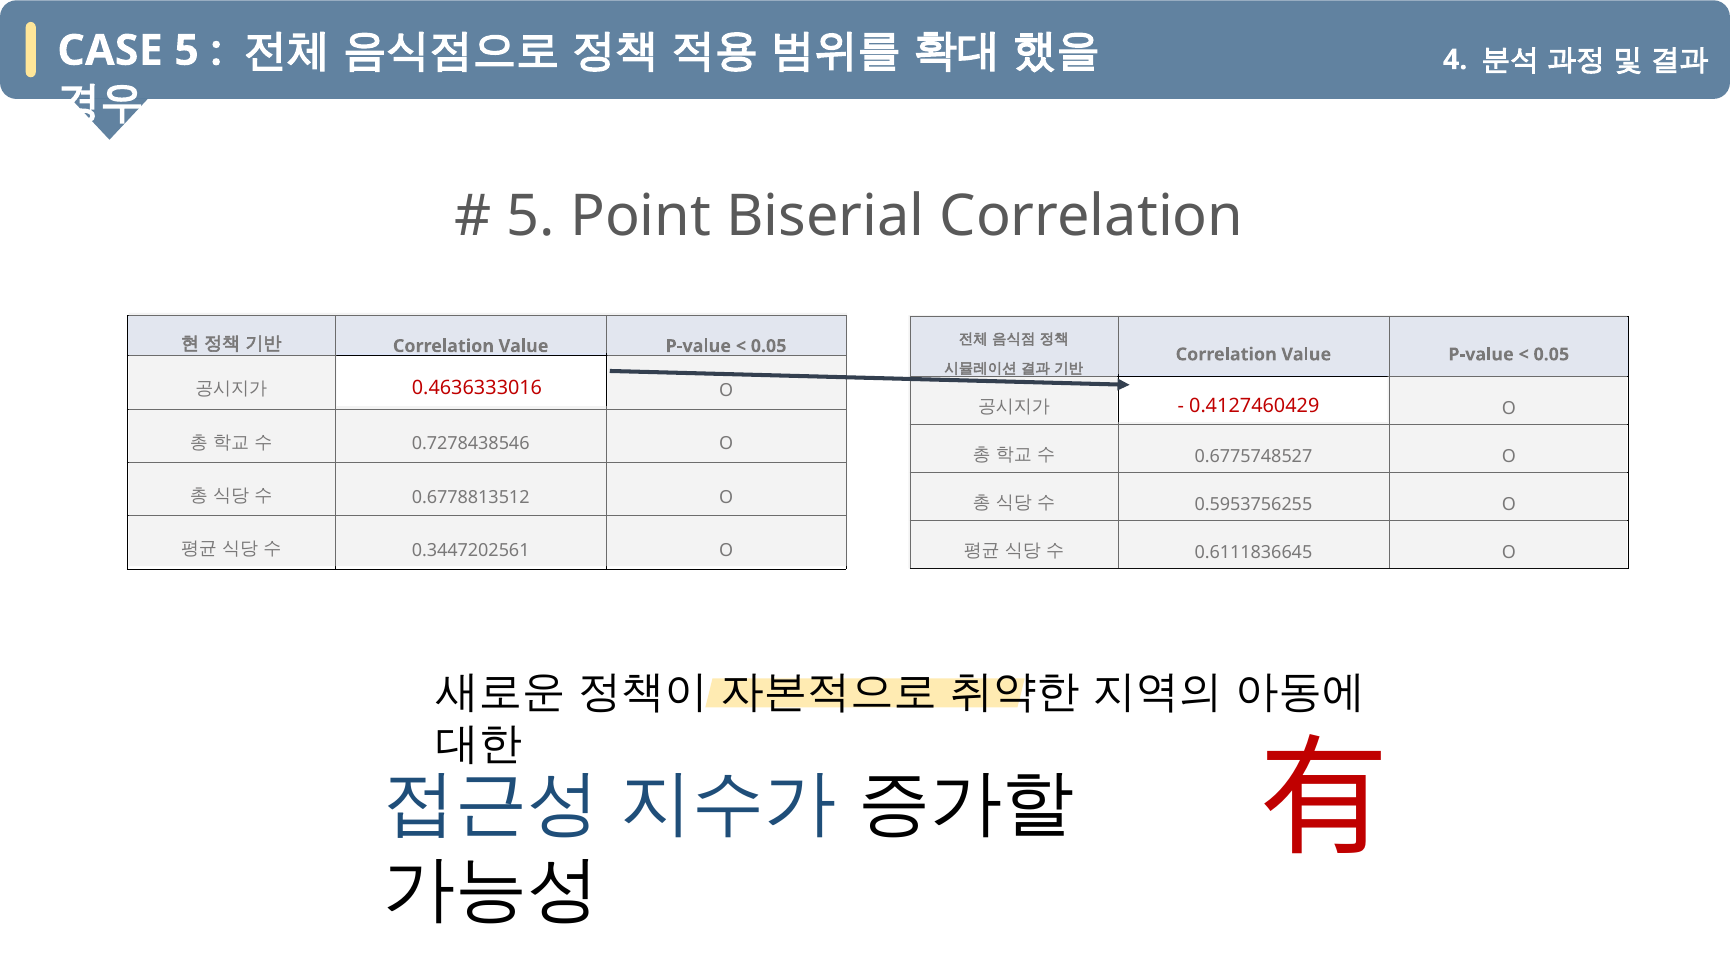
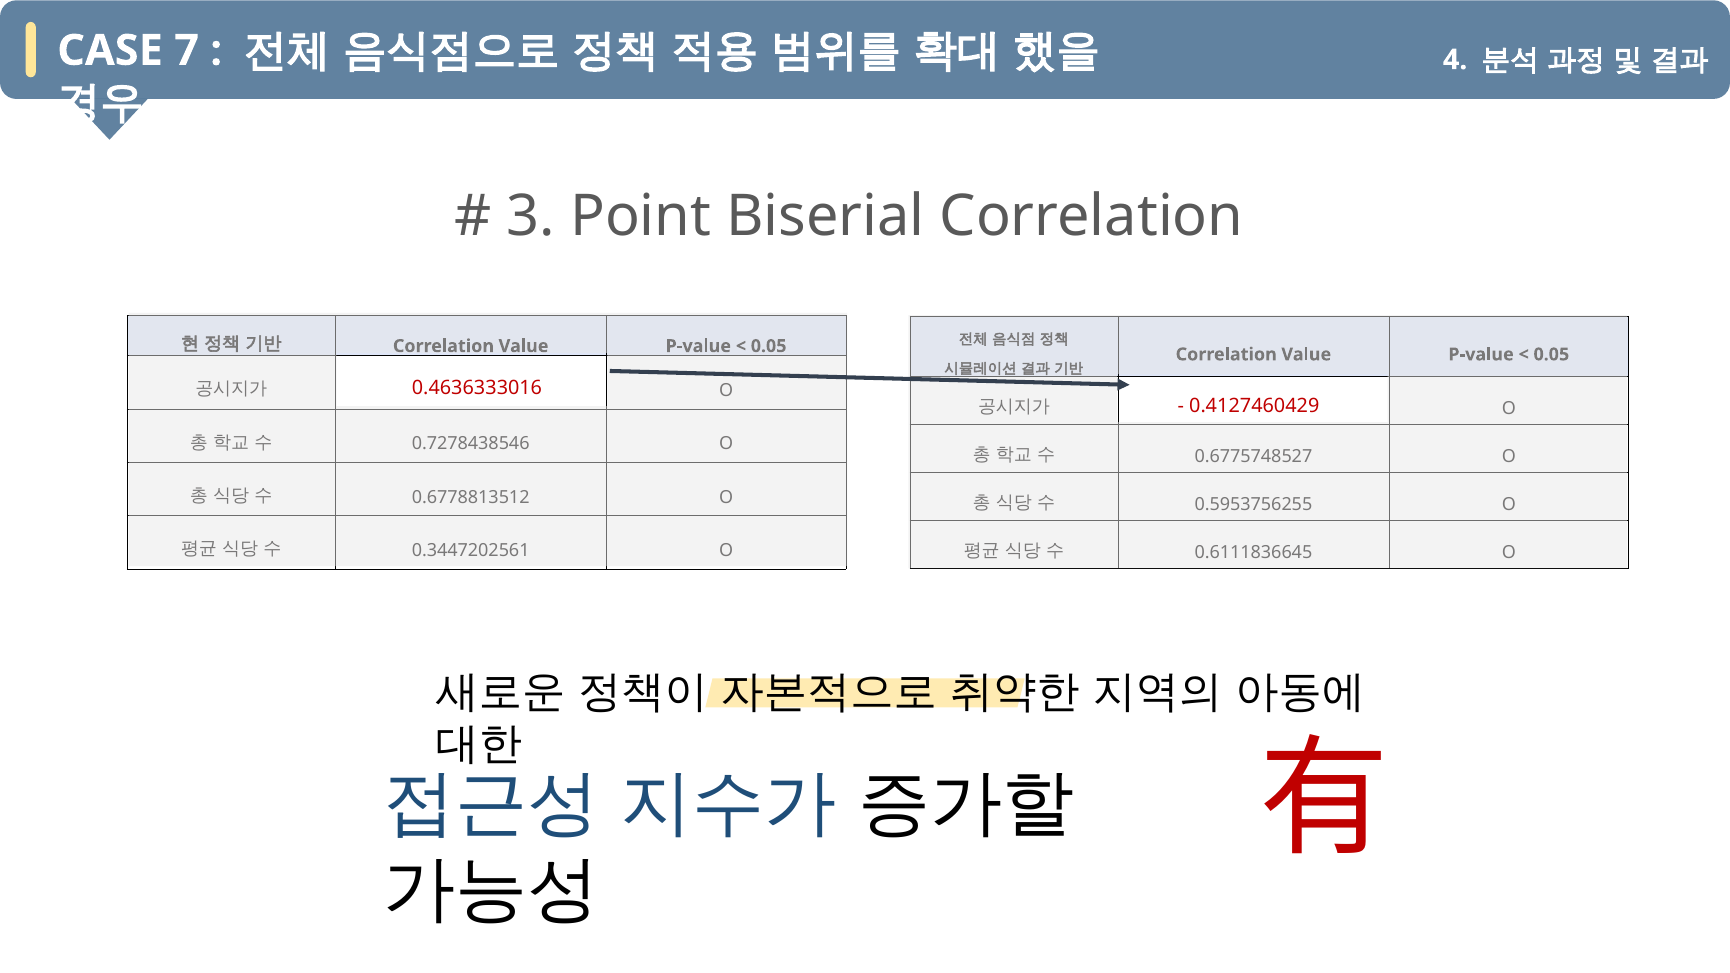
CASE 5: 5 -> 7 (187, 51)
5: 5 -> 3 (531, 216)
